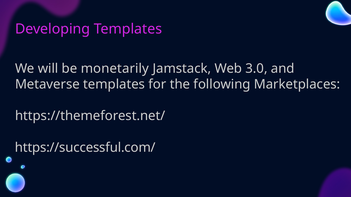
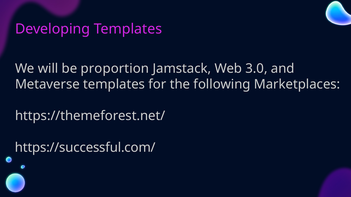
monetarily: monetarily -> proportion (115, 69)
